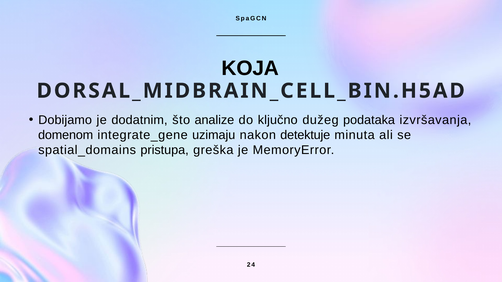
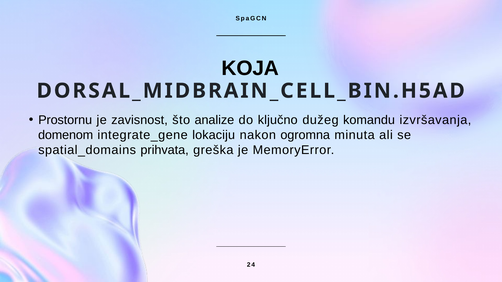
Dobijamo: Dobijamo -> Prostornu (65, 120)
dodatnim: dodatnim -> zavisnost (140, 120)
podataka: podataka -> komandu (369, 120)
uzimaju: uzimaju -> lokaciju (214, 135)
detektuje: detektuje -> ogromna (305, 135)
pristupa: pristupa -> prihvata (165, 150)
